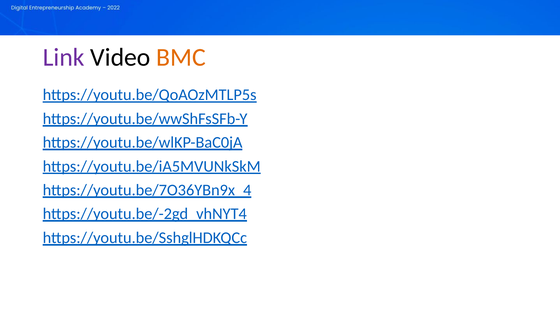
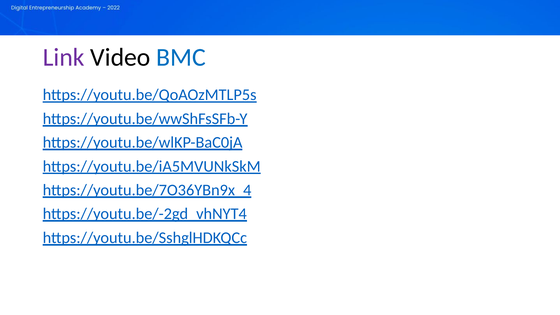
BMC colour: orange -> blue (181, 57)
